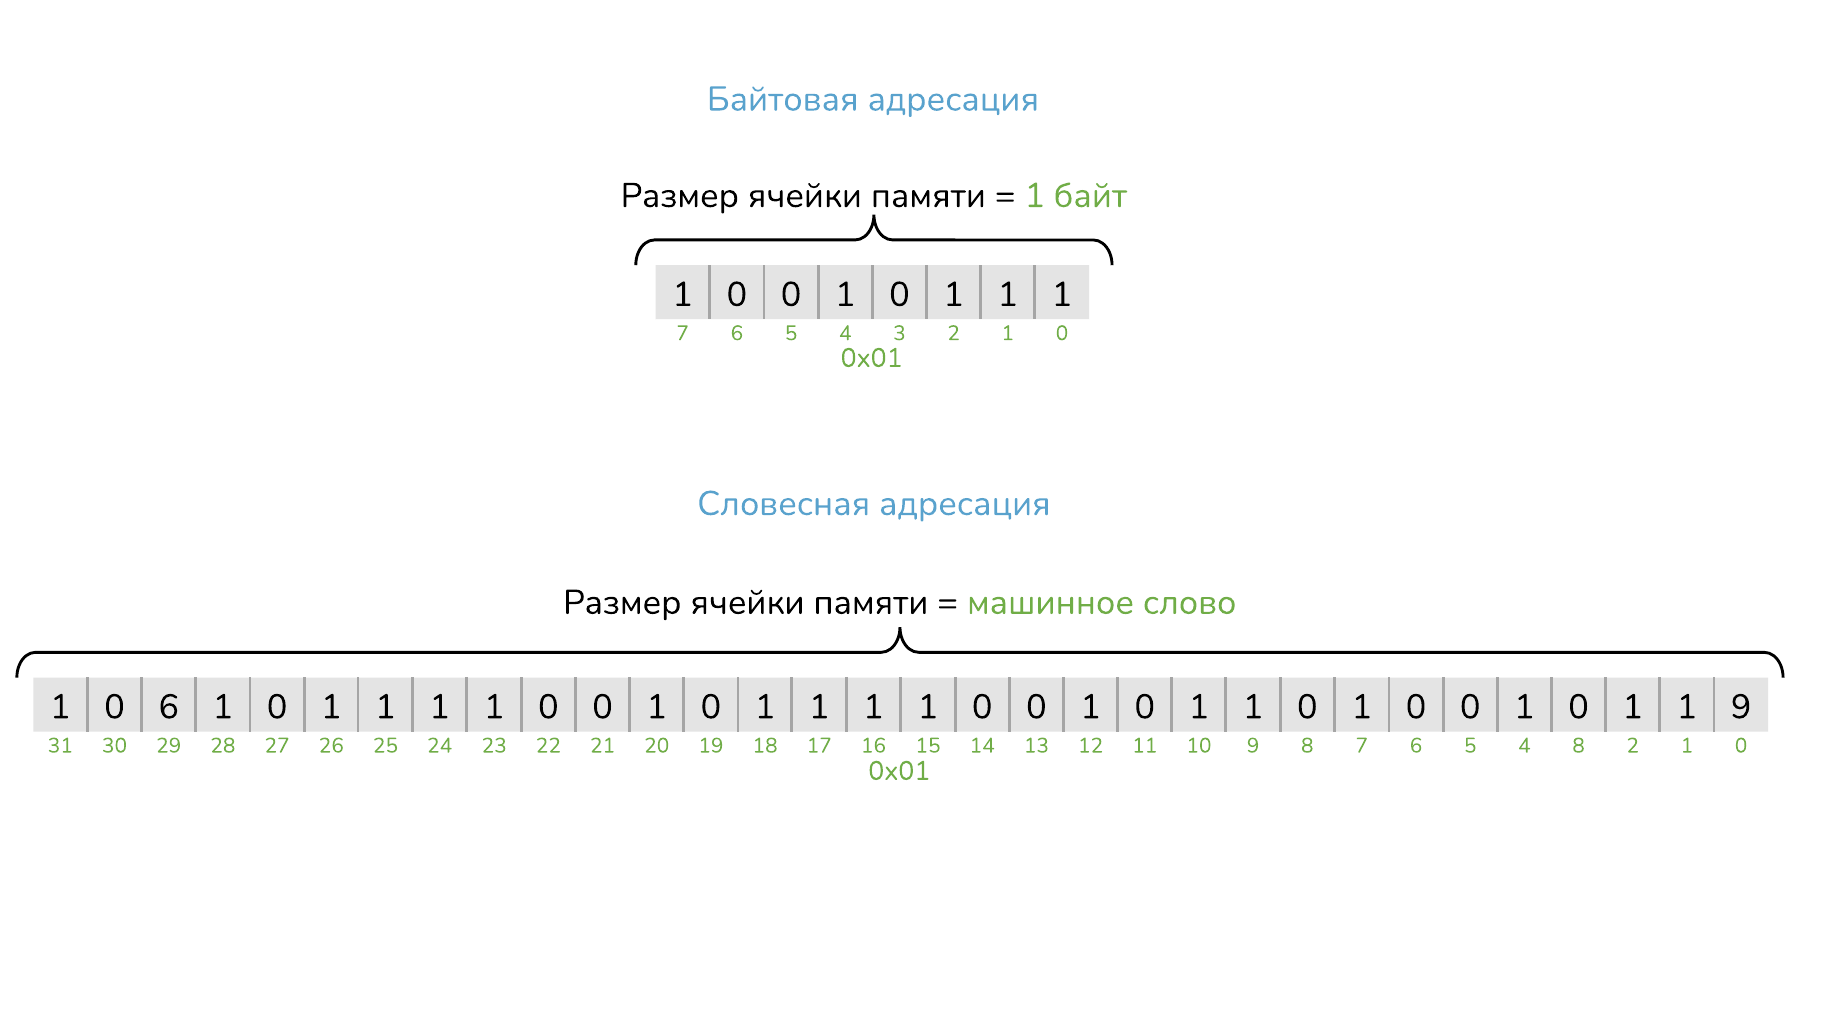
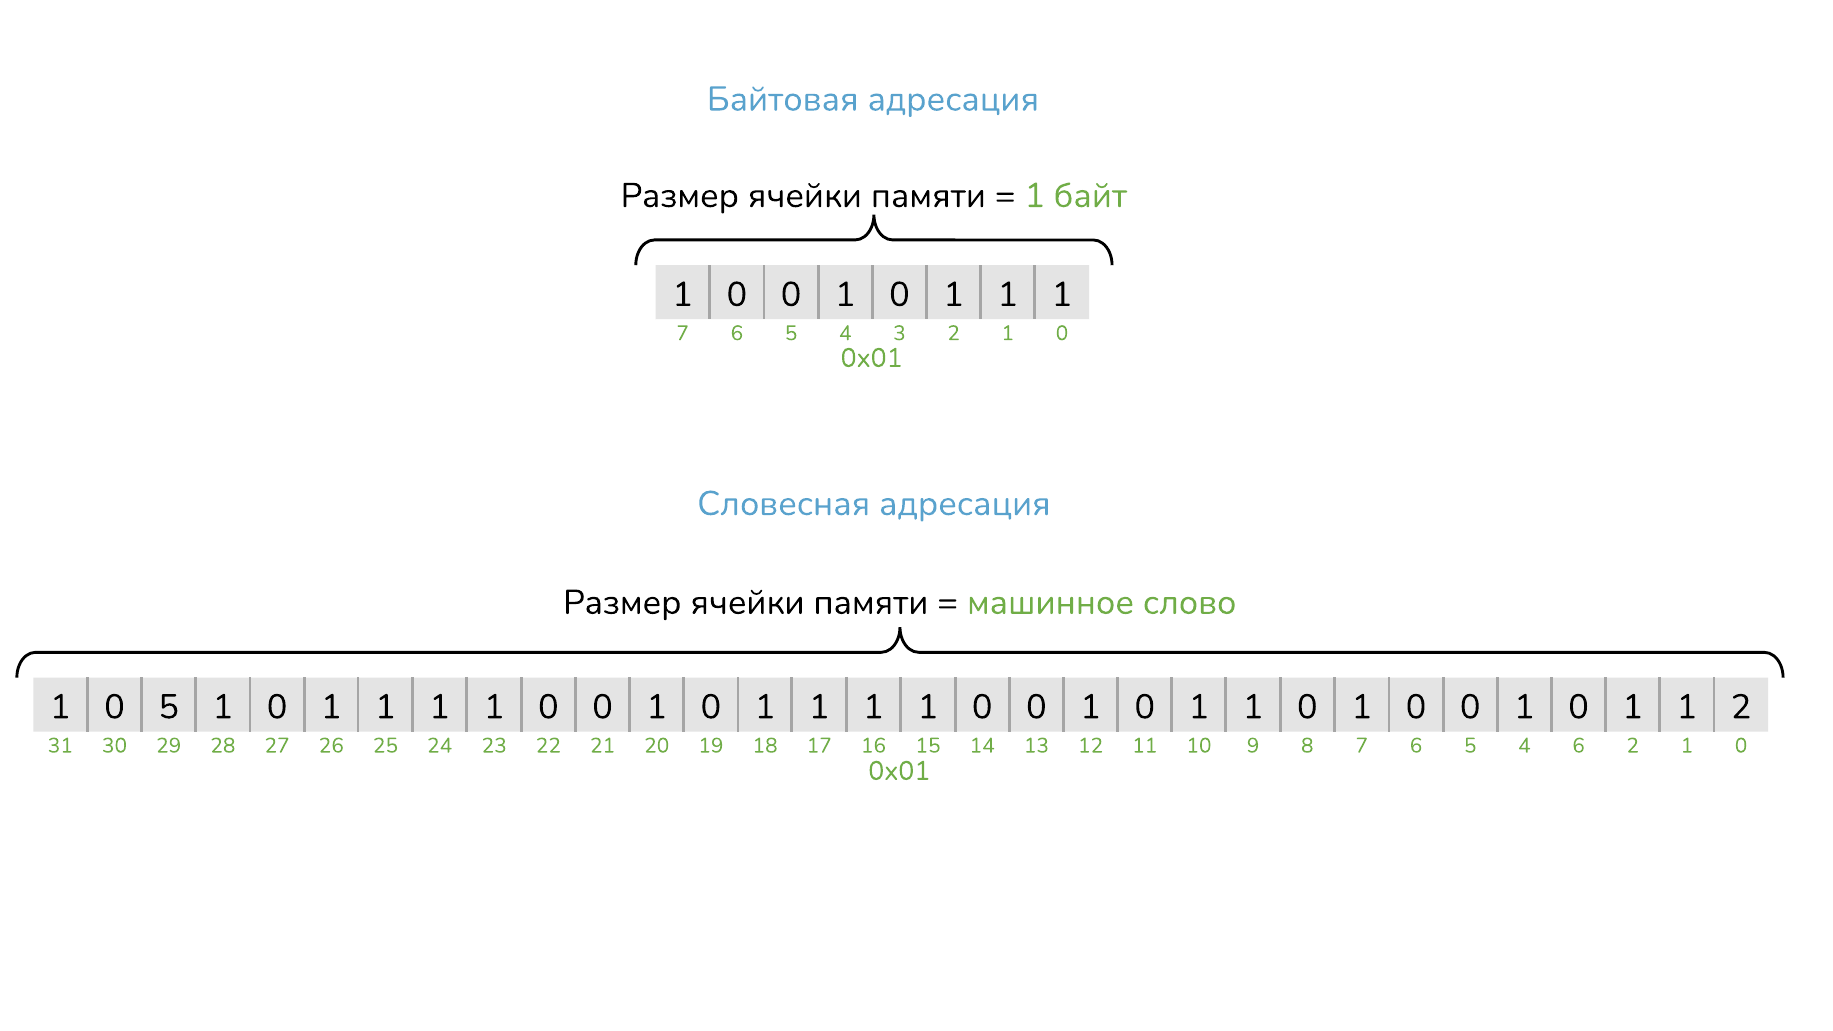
0 6: 6 -> 5 (169, 707)
1 9: 9 -> 2 (1741, 707)
4 8: 8 -> 6 (1579, 746)
